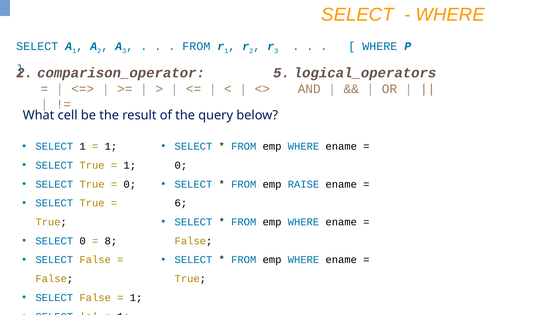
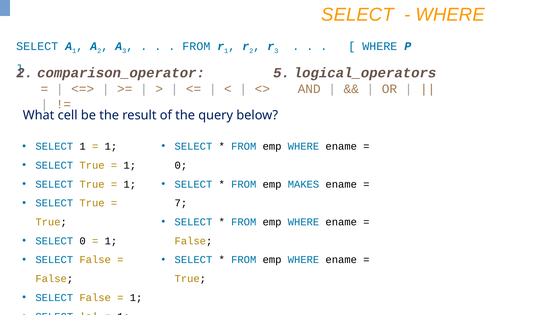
0: 0 -> 1 (130, 184)
RAISE: RAISE -> MAKES (303, 184)
6: 6 -> 7 (181, 203)
8: 8 -> 1 (111, 241)
